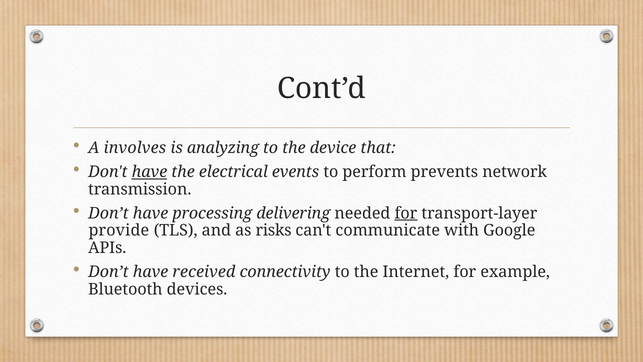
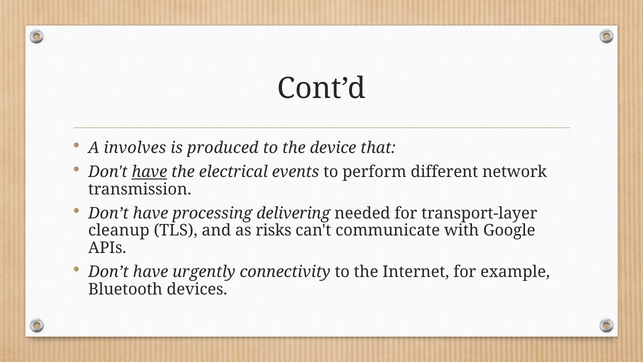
analyzing: analyzing -> produced (223, 148)
prevents: prevents -> different (444, 172)
for underline: present -> none (406, 213)
provide: provide -> cleanup (119, 230)
received: received -> urgently (204, 272)
